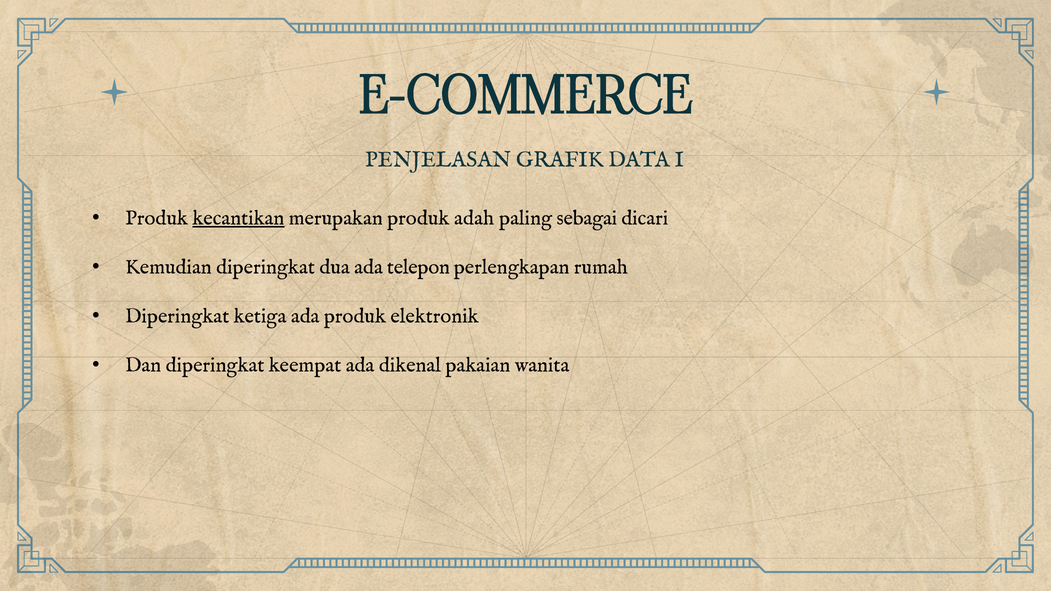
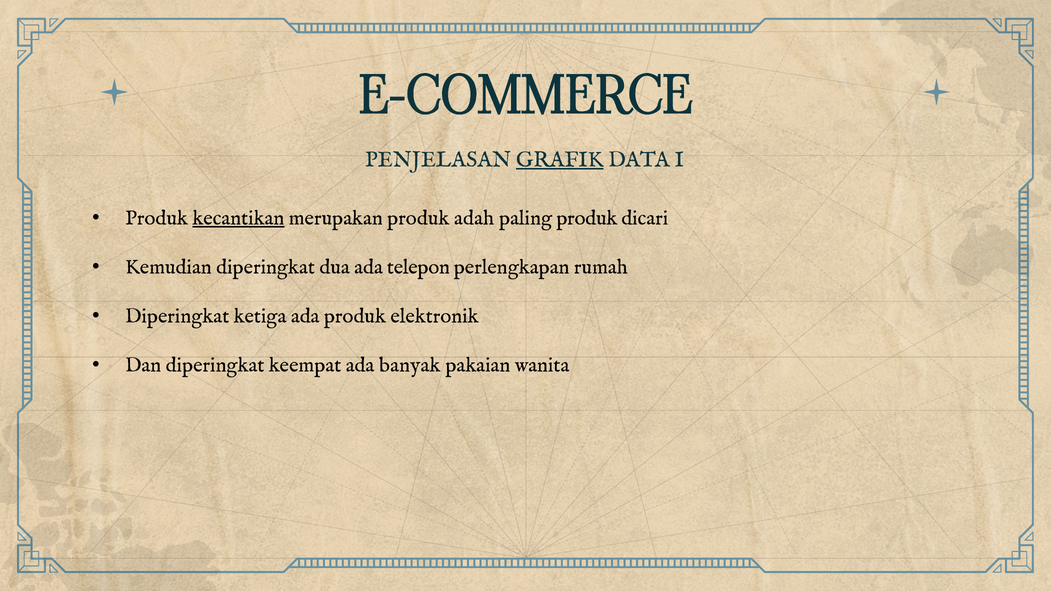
GRAFIK underline: none -> present (560, 159)
paling sebagai: sebagai -> produk (587, 218)
dikenal: dikenal -> banyak (410, 365)
